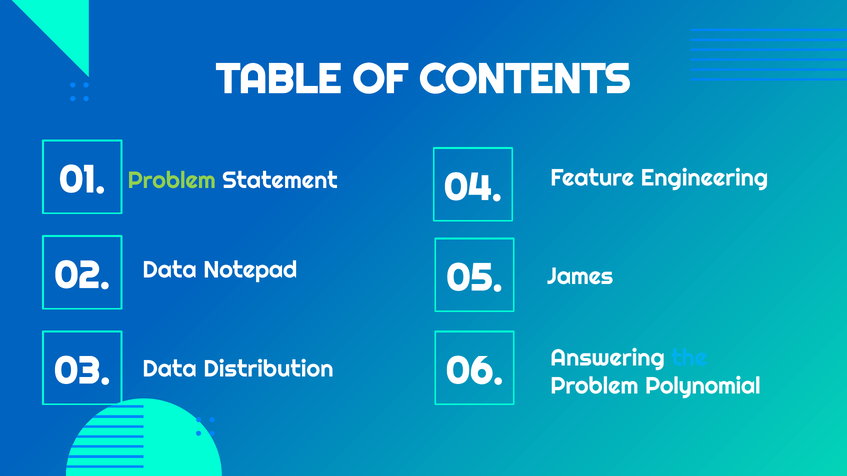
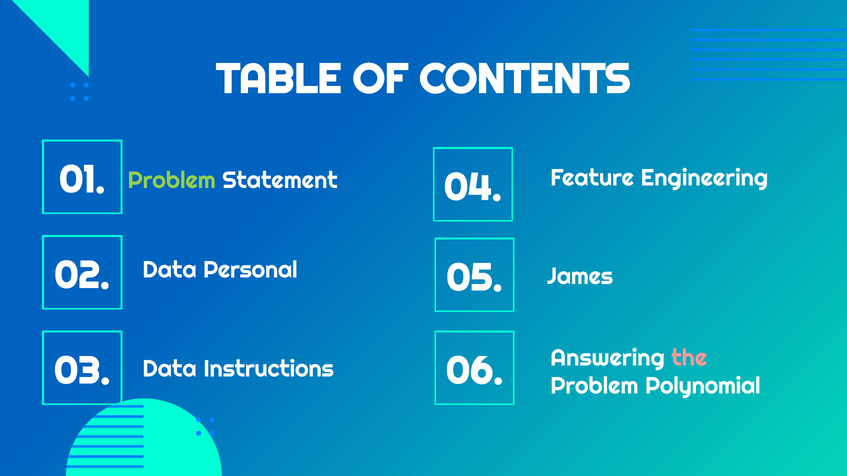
Notepad: Notepad -> Personal (250, 270)
the colour: light blue -> pink (689, 358)
Distribution: Distribution -> Instructions (269, 369)
